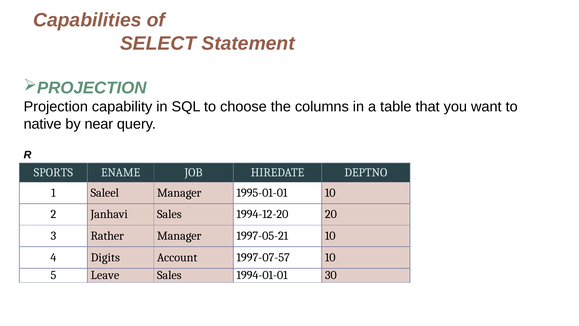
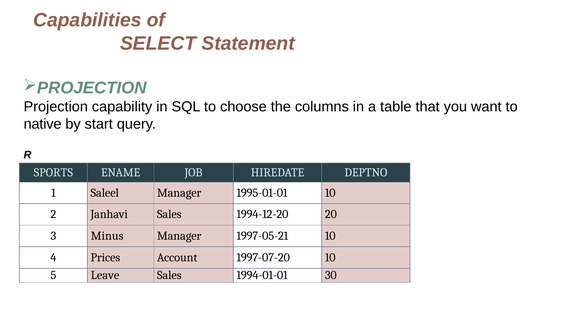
near: near -> start (99, 124)
Rather: Rather -> Minus (107, 236)
Digits: Digits -> Prices (105, 257)
1997-07-57: 1997-07-57 -> 1997-07-20 (263, 257)
